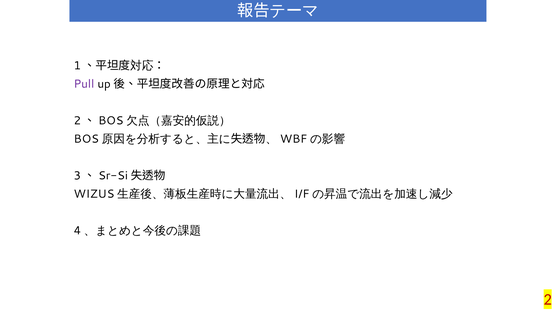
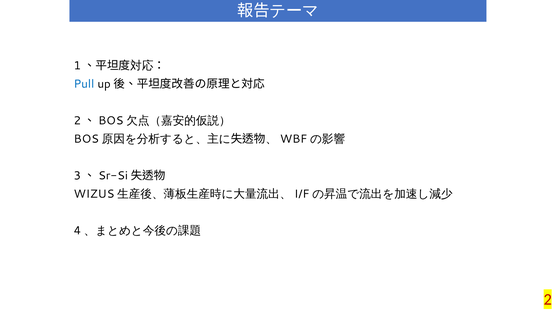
Pull colour: purple -> blue (84, 84)
